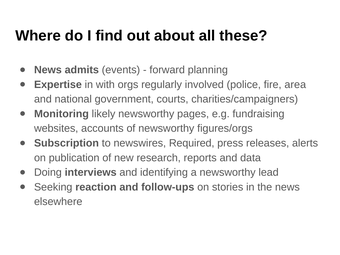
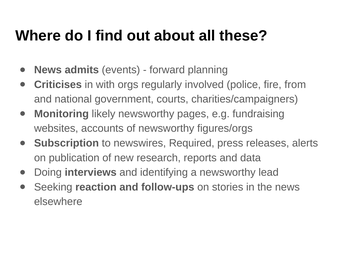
Expertise: Expertise -> Criticises (58, 85)
area: area -> from (295, 85)
